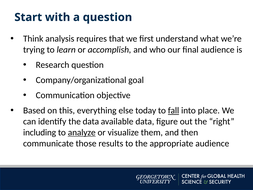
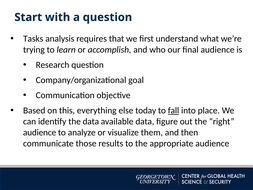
Think: Think -> Tasks (33, 39)
including: including -> audience (40, 132)
analyze underline: present -> none (82, 132)
